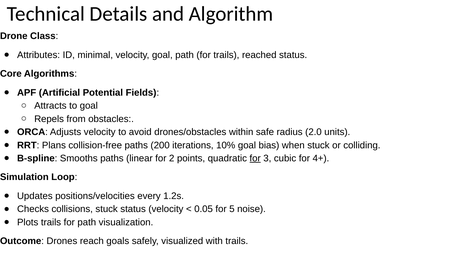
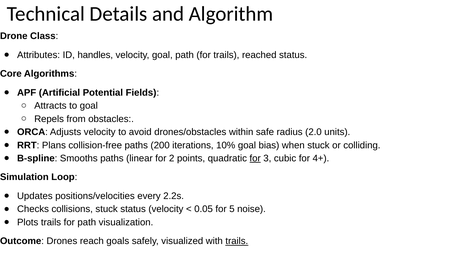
minimal: minimal -> handles (95, 55)
1.2s: 1.2s -> 2.2s (174, 196)
trails underline: none -> present (237, 241)
